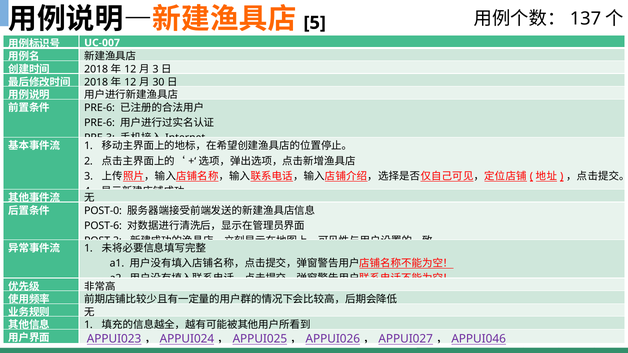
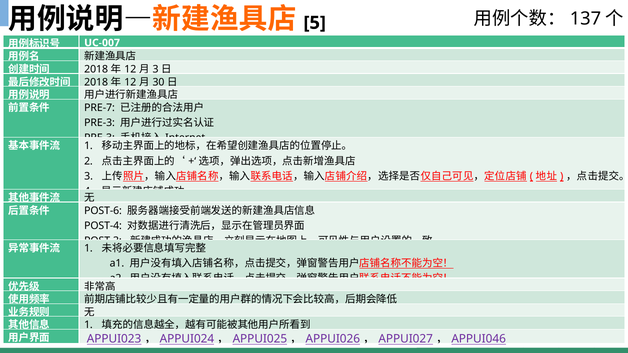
PRE-6: PRE-6 -> PRE-7 (100, 108)
PRE-6: PRE-6 -> PRE-3 (100, 123)
POST-0: POST-0 -> POST-6 (103, 211)
POST-6: POST-6 -> POST-4 (103, 226)
